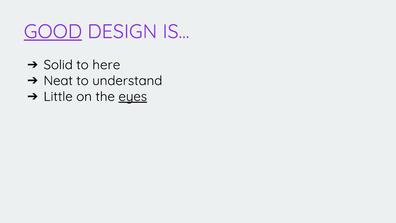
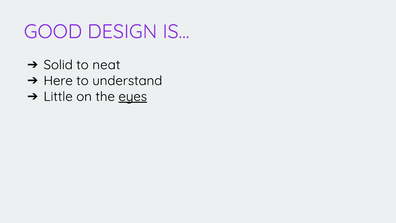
GOOD underline: present -> none (53, 32)
here: here -> neat (106, 65)
Neat: Neat -> Here (58, 81)
